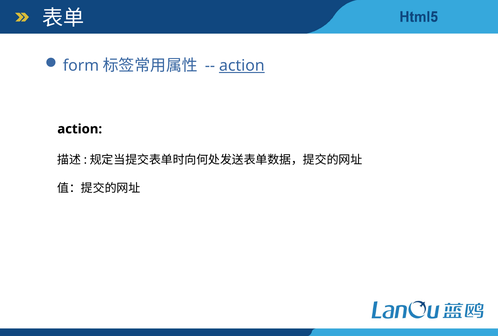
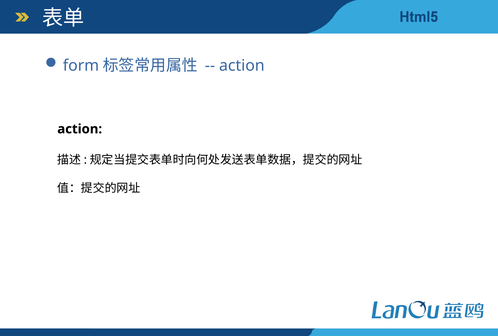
action underline: present -> none (242, 66)
